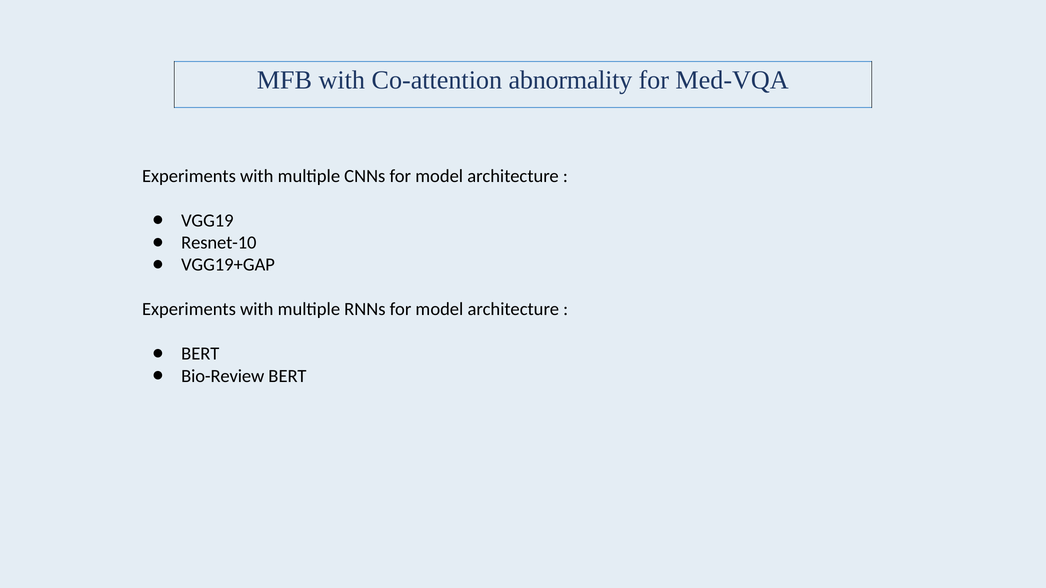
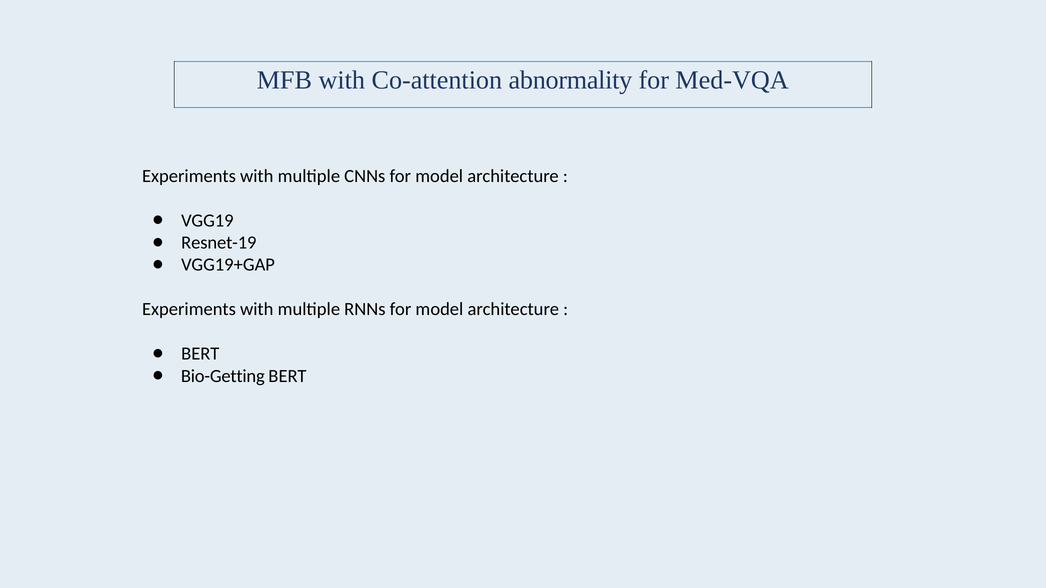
Resnet-10: Resnet-10 -> Resnet-19 (219, 243)
Bio-Review: Bio-Review -> Bio-Getting (223, 376)
